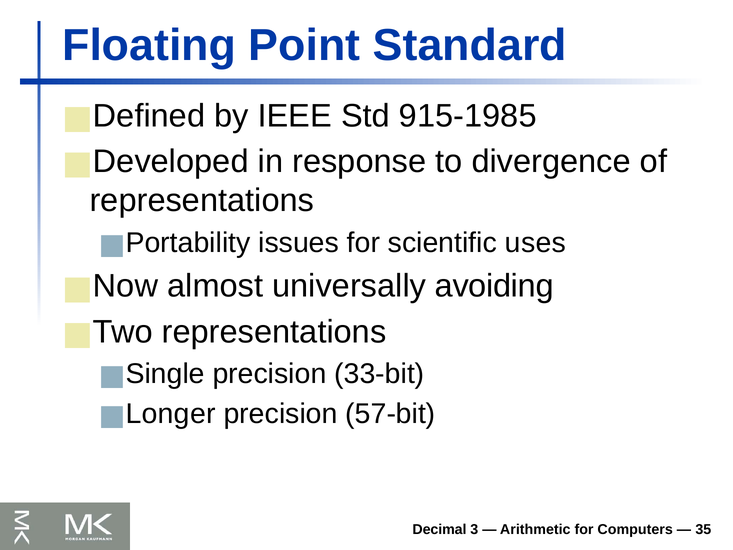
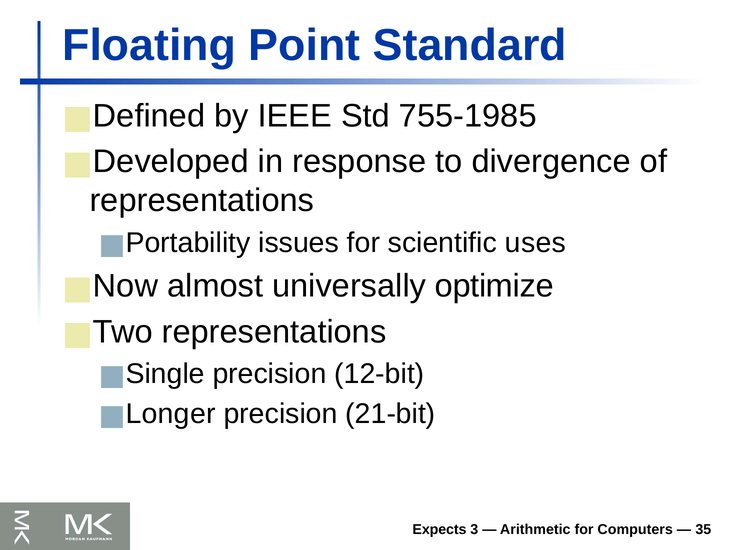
915-1985: 915-1985 -> 755-1985 (468, 116)
avoiding: avoiding -> optimize (494, 286)
33-bit: 33-bit -> 12-bit (379, 374)
57-bit: 57-bit -> 21-bit (390, 414)
Decimal: Decimal -> Expects (439, 529)
